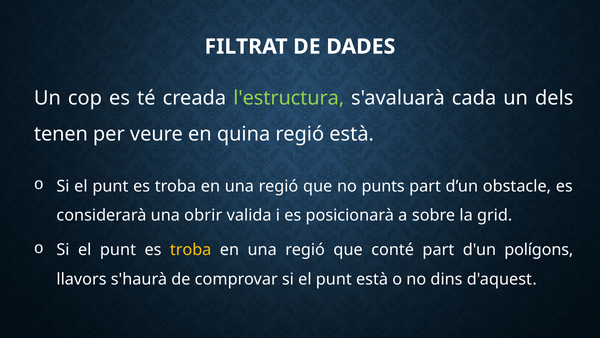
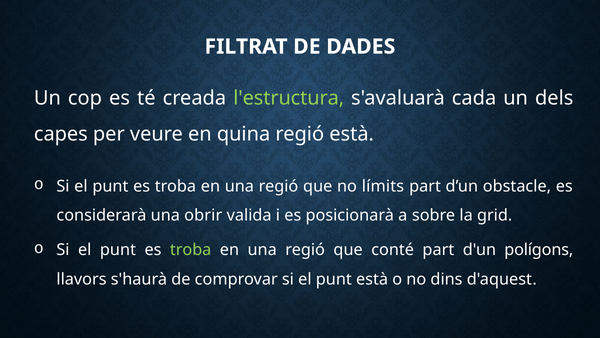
tenen: tenen -> capes (61, 134)
punts: punts -> límits (383, 186)
troba colour: yellow -> light green (191, 250)
